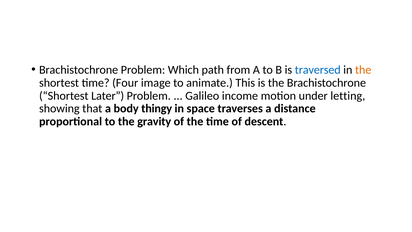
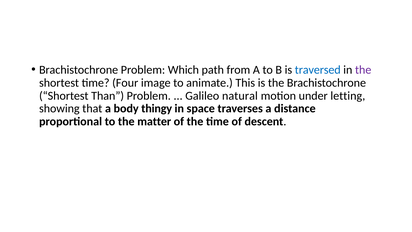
the colour: orange -> purple (363, 70)
Later: Later -> Than (108, 96)
income: income -> natural (240, 96)
gravity: gravity -> matter (154, 122)
